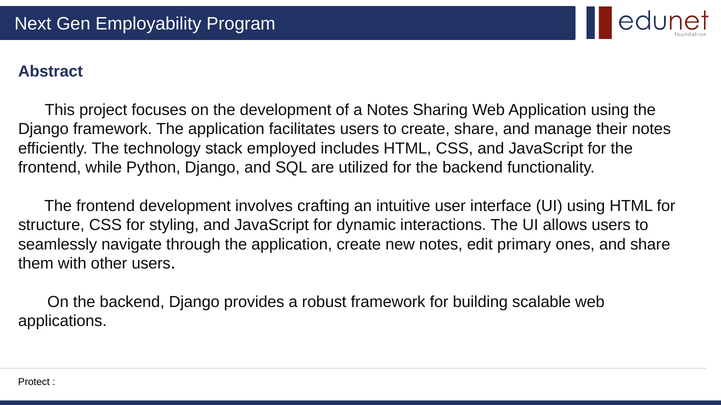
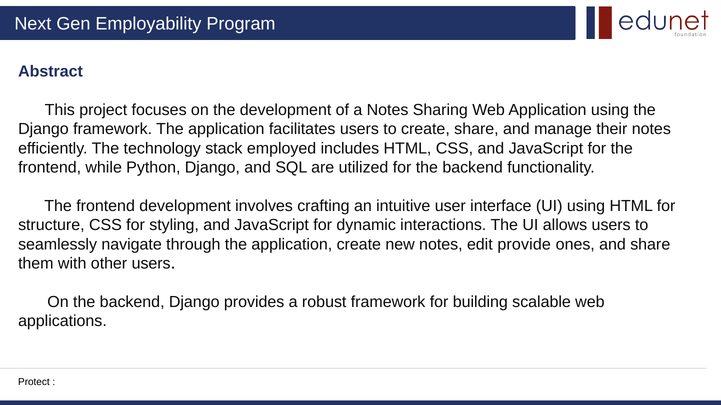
primary: primary -> provide (524, 245)
